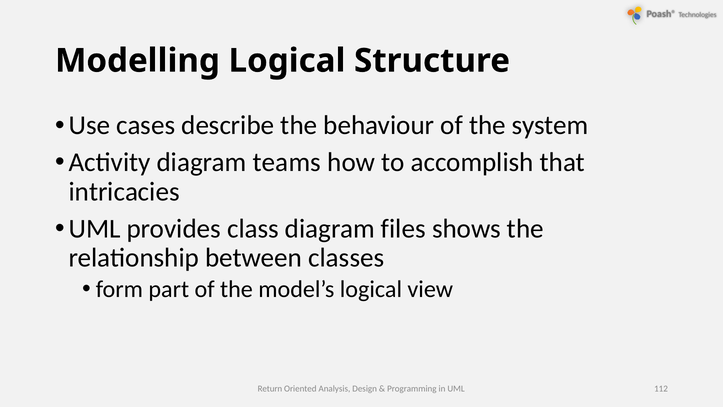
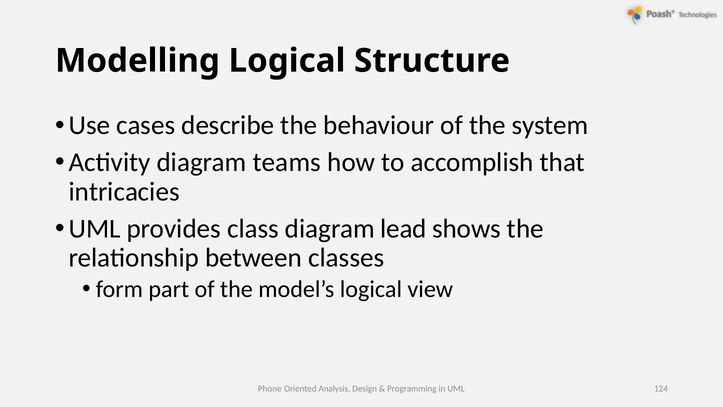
files: files -> lead (403, 228)
Return: Return -> Phone (270, 388)
112: 112 -> 124 (661, 388)
